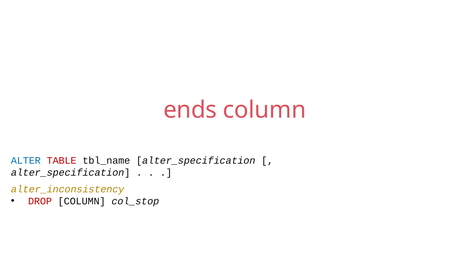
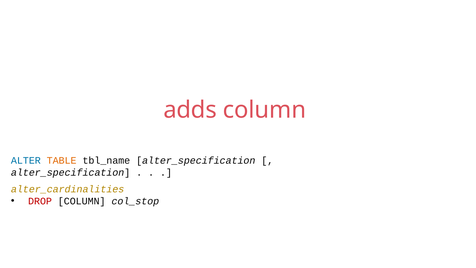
ends: ends -> adds (190, 110)
TABLE colour: red -> orange (62, 160)
alter_inconsistency: alter_inconsistency -> alter_cardinalities (68, 189)
